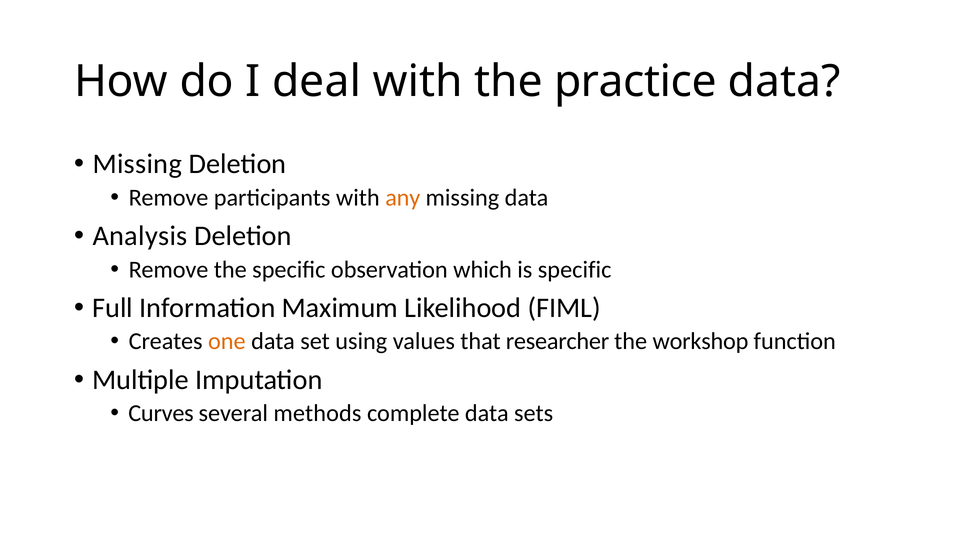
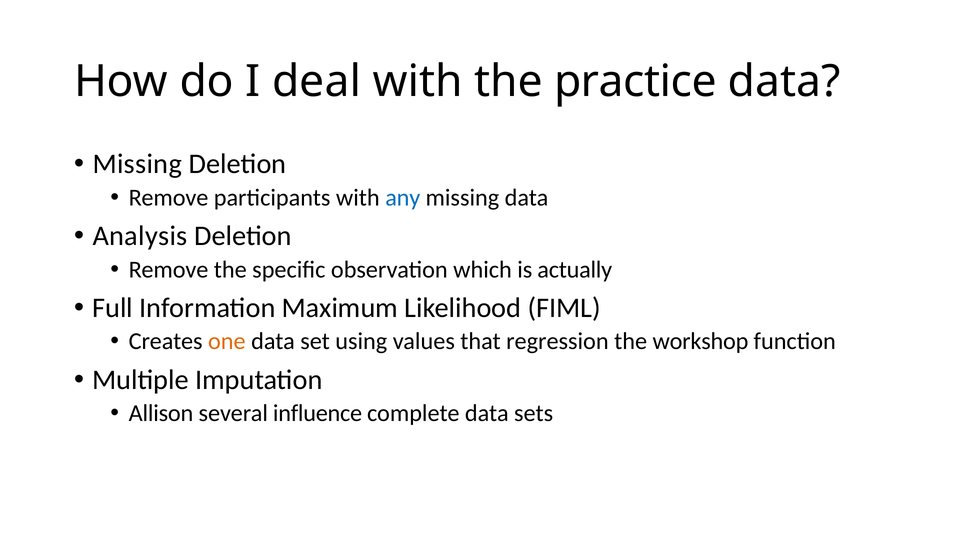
any colour: orange -> blue (403, 198)
is specific: specific -> actually (575, 270)
researcher: researcher -> regression (557, 342)
Curves: Curves -> Allison (161, 414)
methods: methods -> influence (318, 414)
